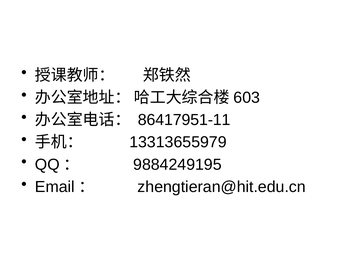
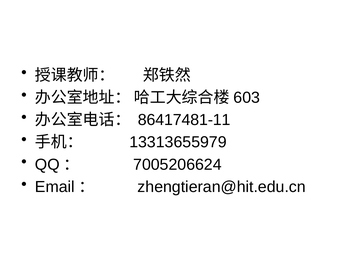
86417951-11: 86417951-11 -> 86417481-11 (184, 120)
9884249195: 9884249195 -> 7005206624 (177, 164)
